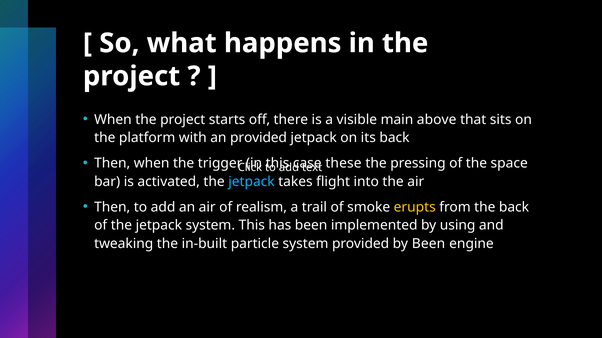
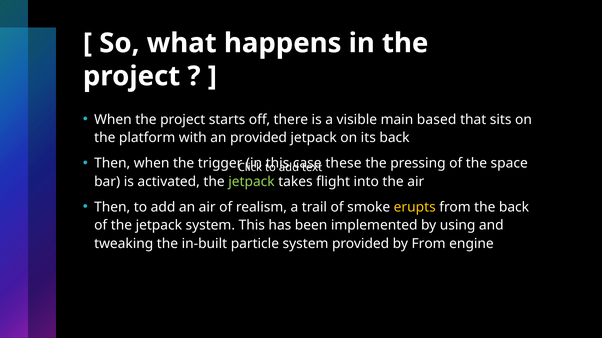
above: above -> based (437, 120)
jetpack colour: light blue -> light green (251, 182)
by Been: Been -> From (429, 244)
